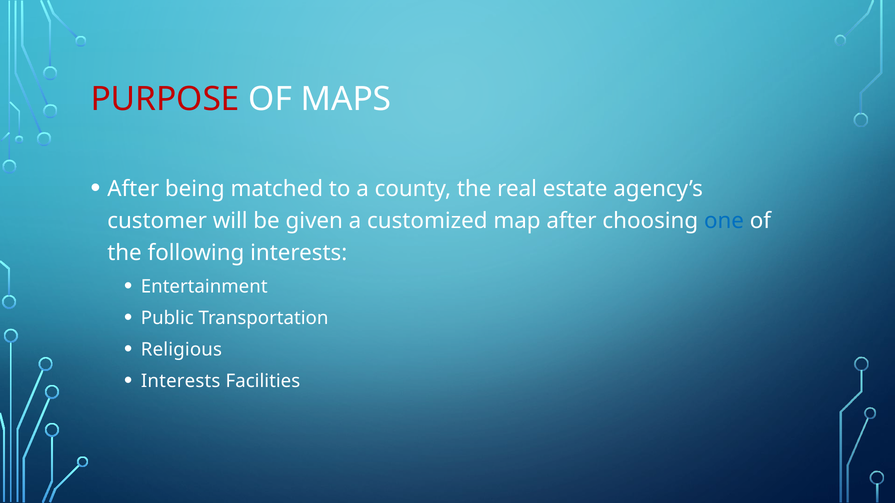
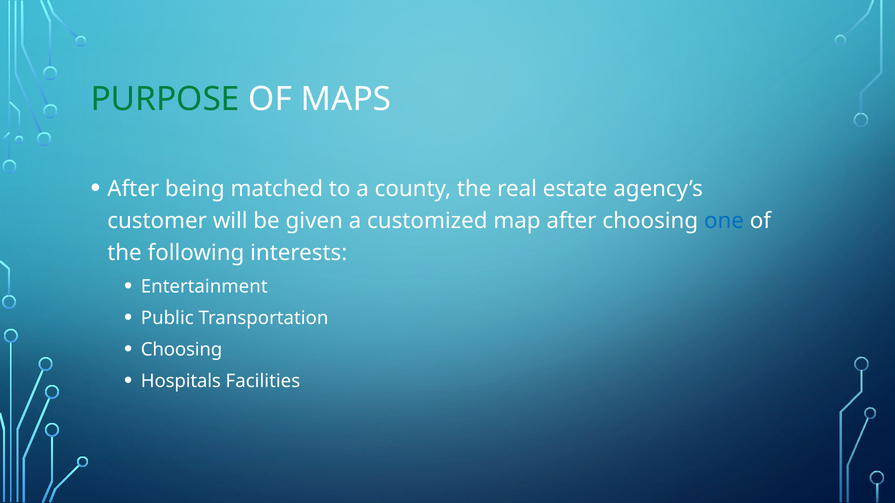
PURPOSE colour: red -> green (165, 99)
Religious: Religious -> Choosing (182, 350)
Interests: Interests -> Hospitals (181, 381)
